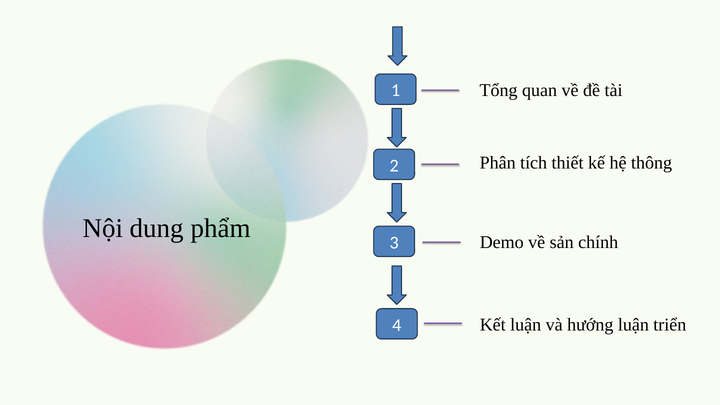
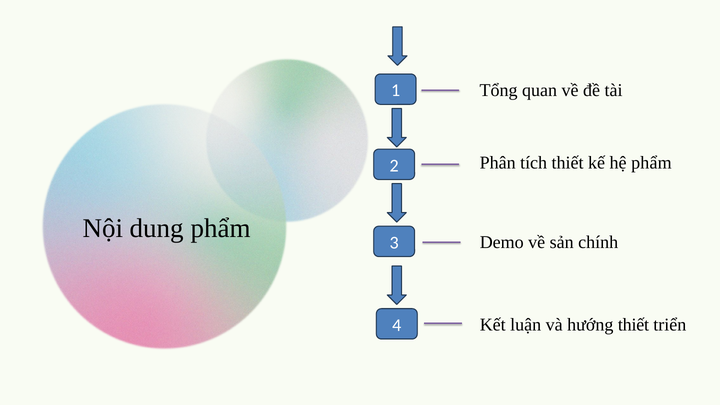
hệ thông: thông -> phẩm (651, 163)
hướng luận: luận -> thiết (633, 325)
